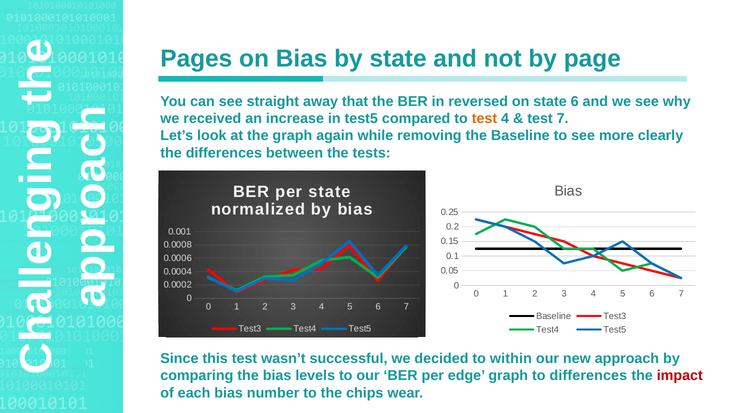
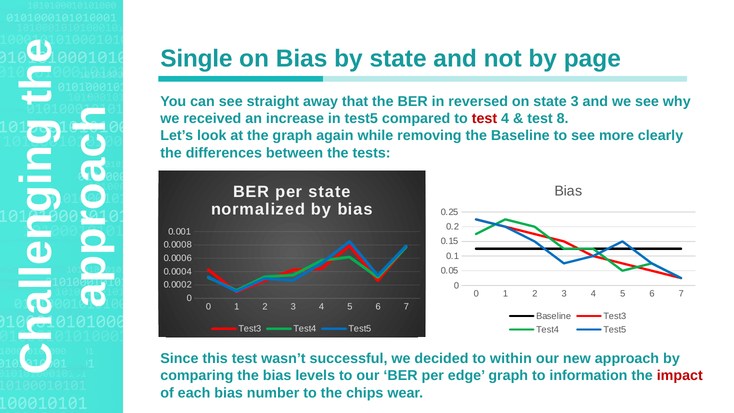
Pages: Pages -> Single (196, 59)
state 6: 6 -> 3 (575, 101)
test colour: orange -> red (484, 119)
test 7: 7 -> 8 (563, 119)
to differences: differences -> information (588, 376)
